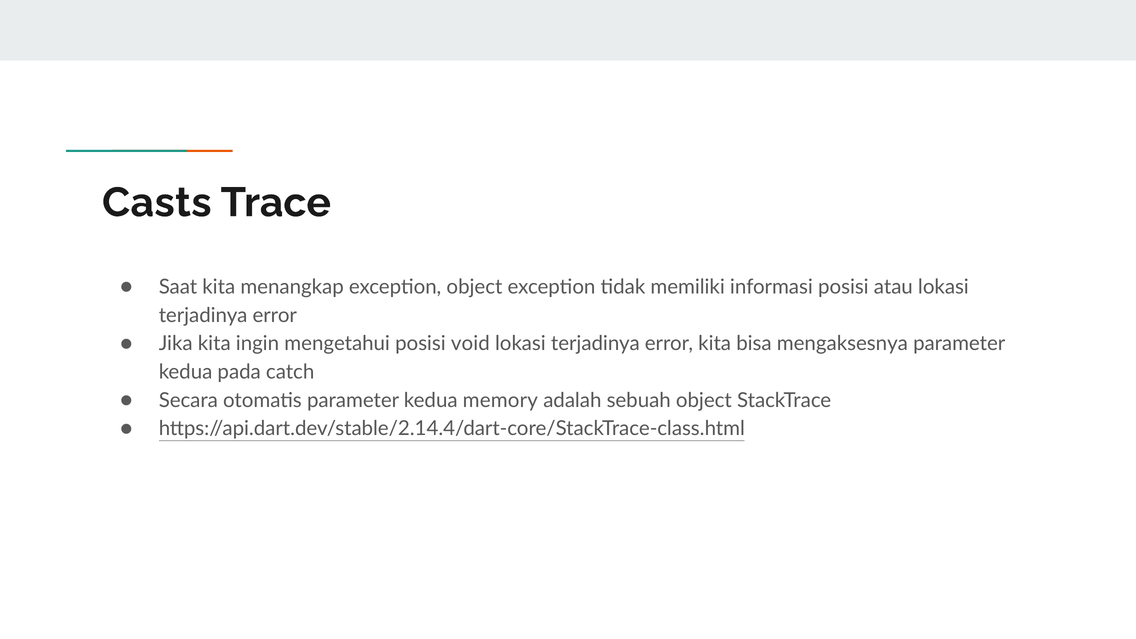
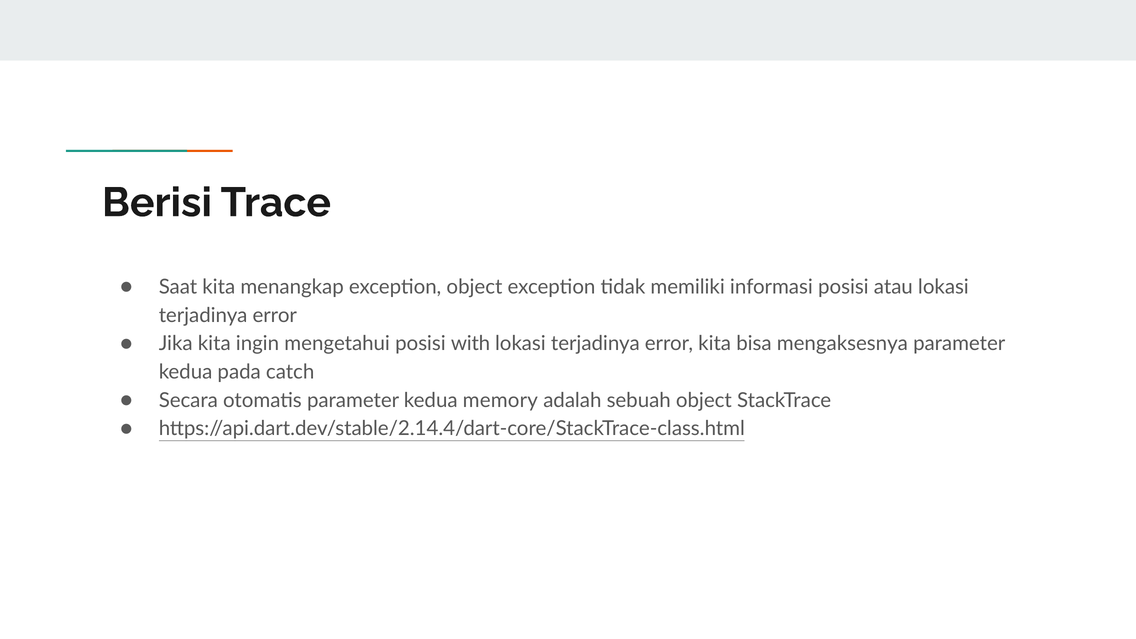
Casts: Casts -> Berisi (157, 203)
void: void -> with (471, 344)
